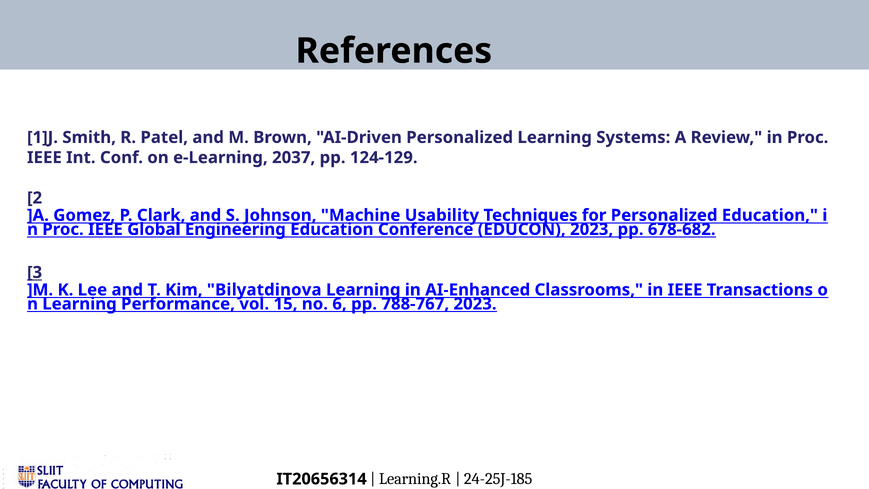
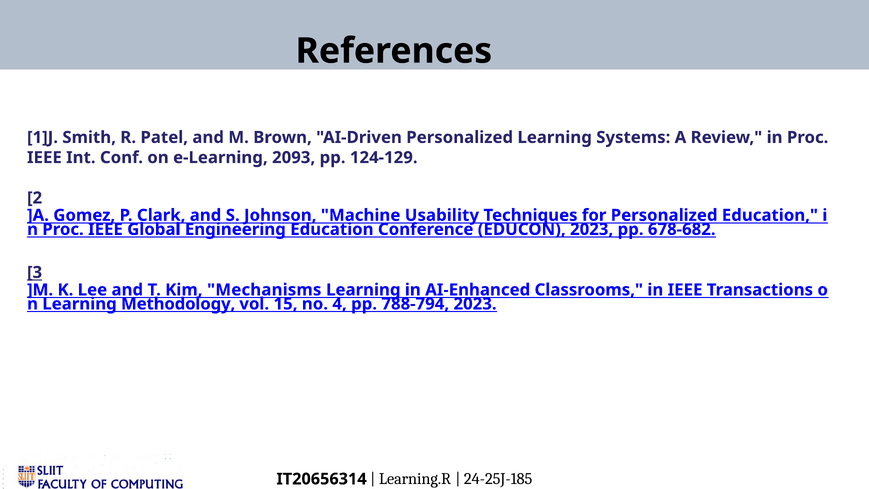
2037: 2037 -> 2093 (294, 158)
Bilyatdinova: Bilyatdinova -> Mechanisms (264, 290)
Performance: Performance -> Methodology (178, 304)
6: 6 -> 4 (340, 304)
788-767: 788-767 -> 788-794 (415, 304)
